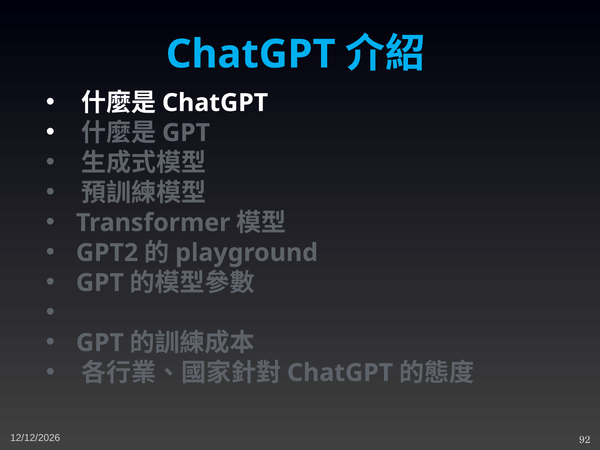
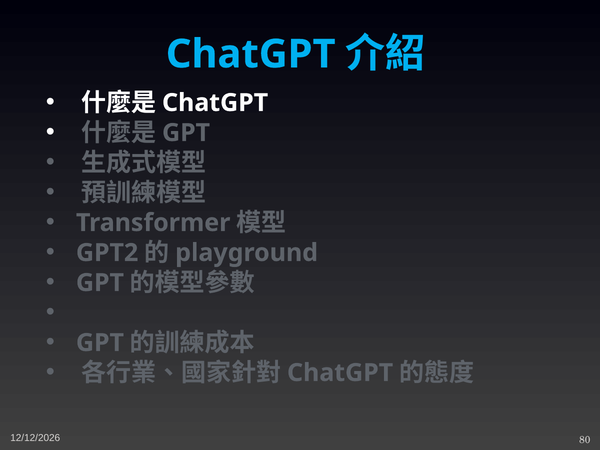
92: 92 -> 80 (585, 440)
